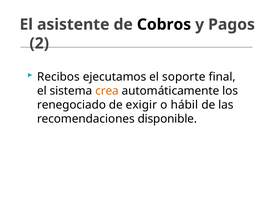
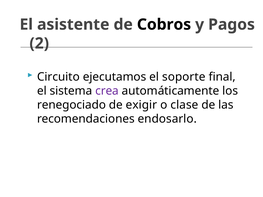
Recibos: Recibos -> Circuito (58, 77)
crea colour: orange -> purple (107, 91)
hábil: hábil -> clase (184, 105)
disponible: disponible -> endosarlo (167, 119)
